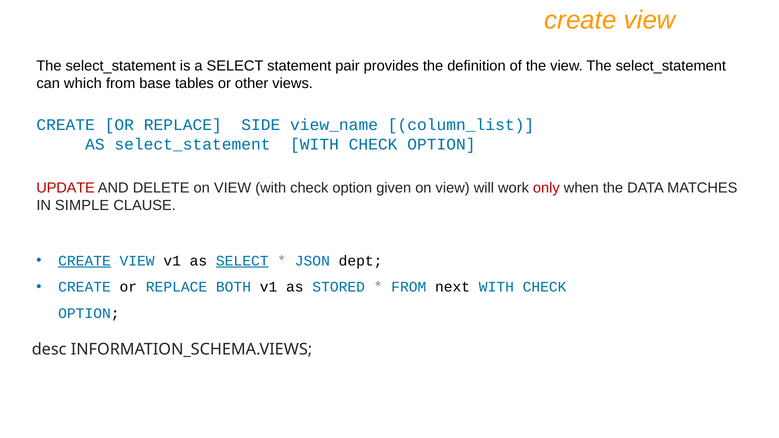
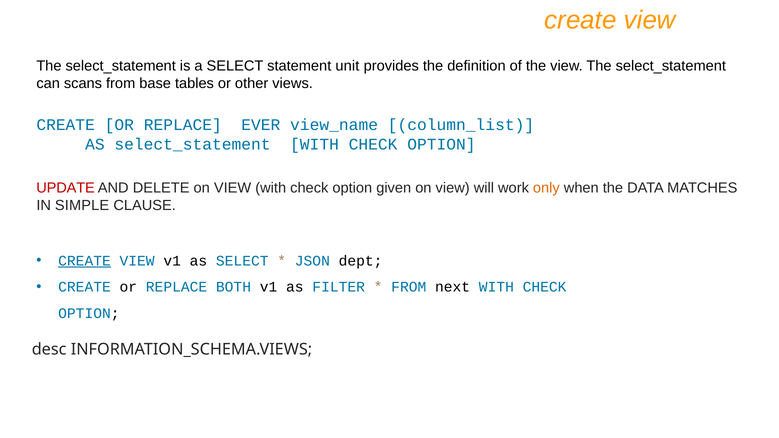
pair: pair -> unit (347, 66)
which: which -> scans (83, 84)
SIDE: SIDE -> EVER (261, 125)
only colour: red -> orange (546, 188)
SELECT underline: present -> none (242, 261)
STORED: STORED -> FILTER (339, 287)
